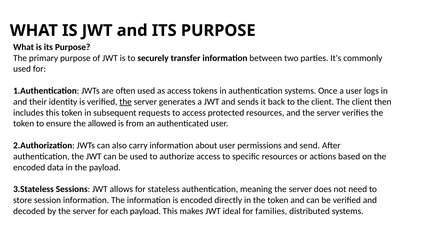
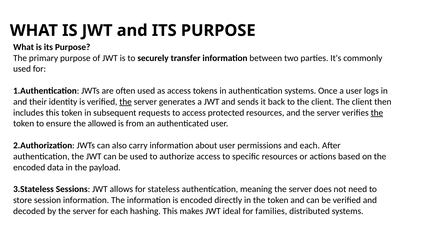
the underline: none -> present (377, 113)
and send: send -> each (310, 145)
each payload: payload -> hashing (145, 211)
